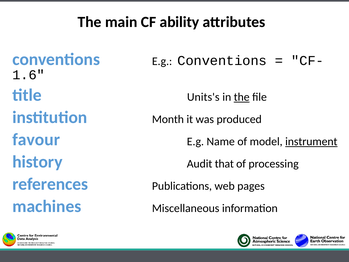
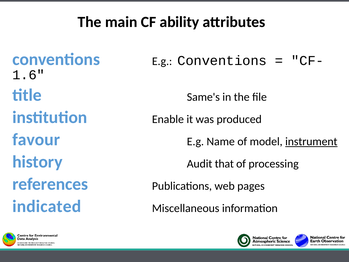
Units's: Units's -> Same's (203, 97)
the underline: present -> none (242, 97)
Month: Month -> Enable (168, 119)
machines: machines -> indicated (47, 206)
